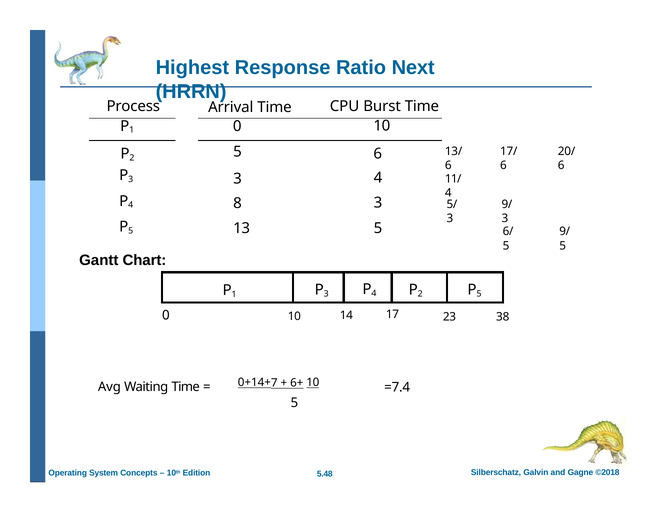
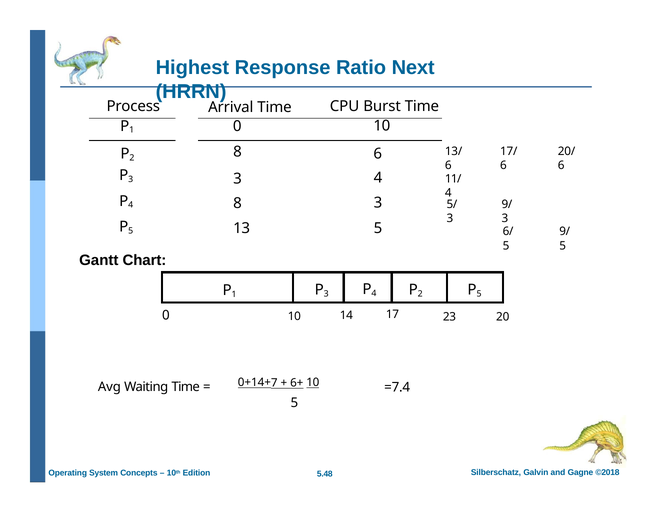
5: 5 -> 8 (237, 152)
38: 38 -> 20 (503, 317)
